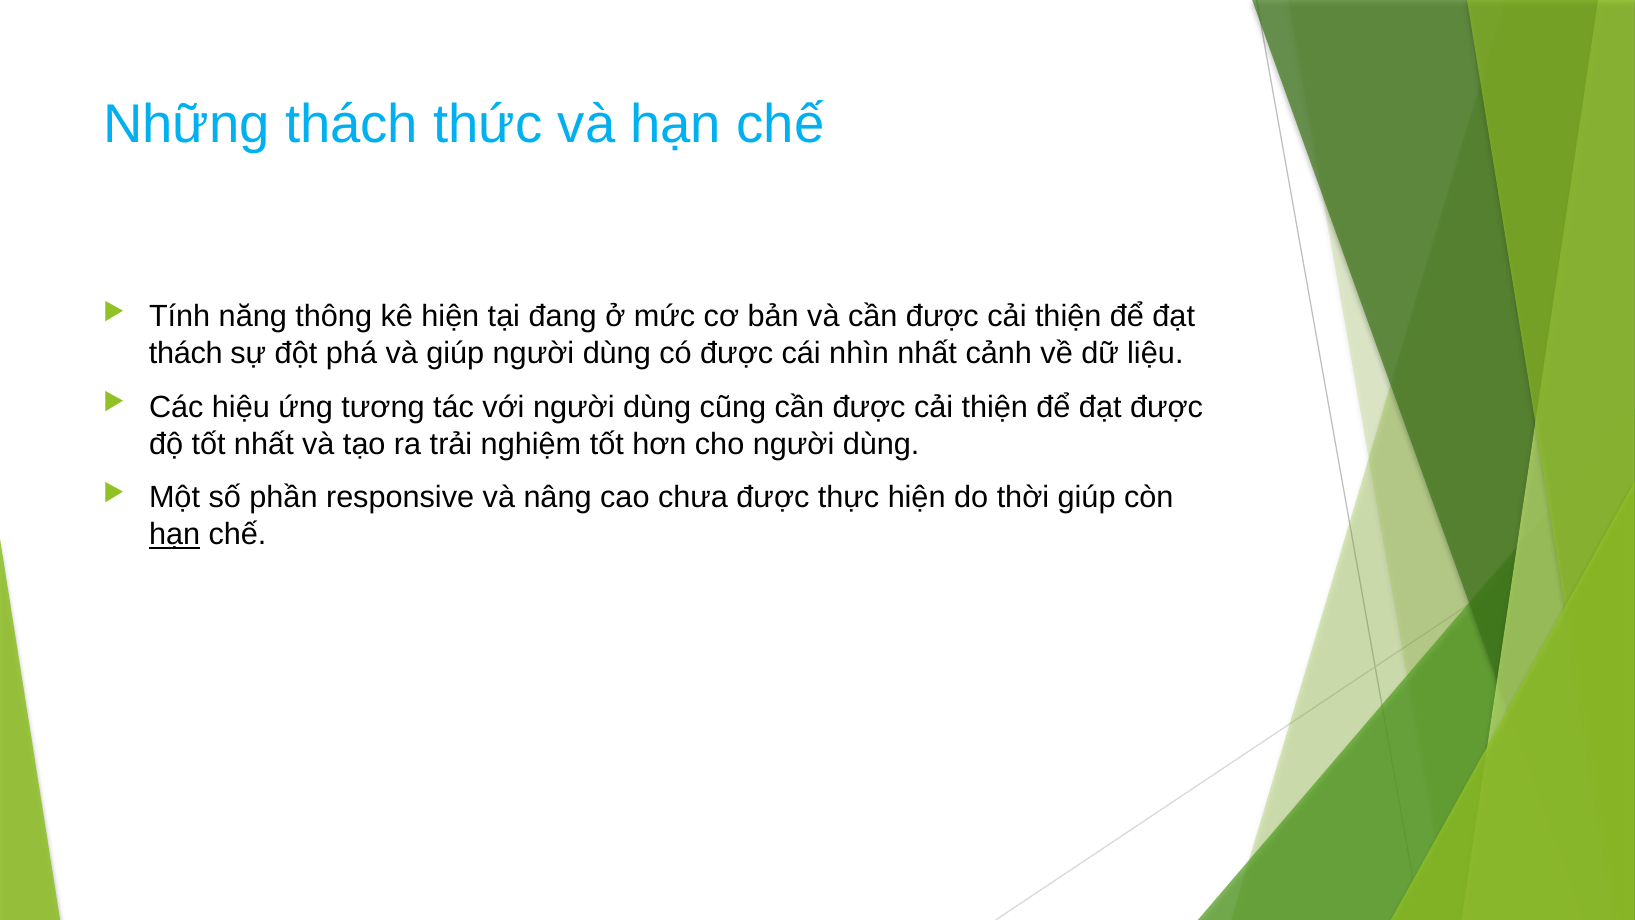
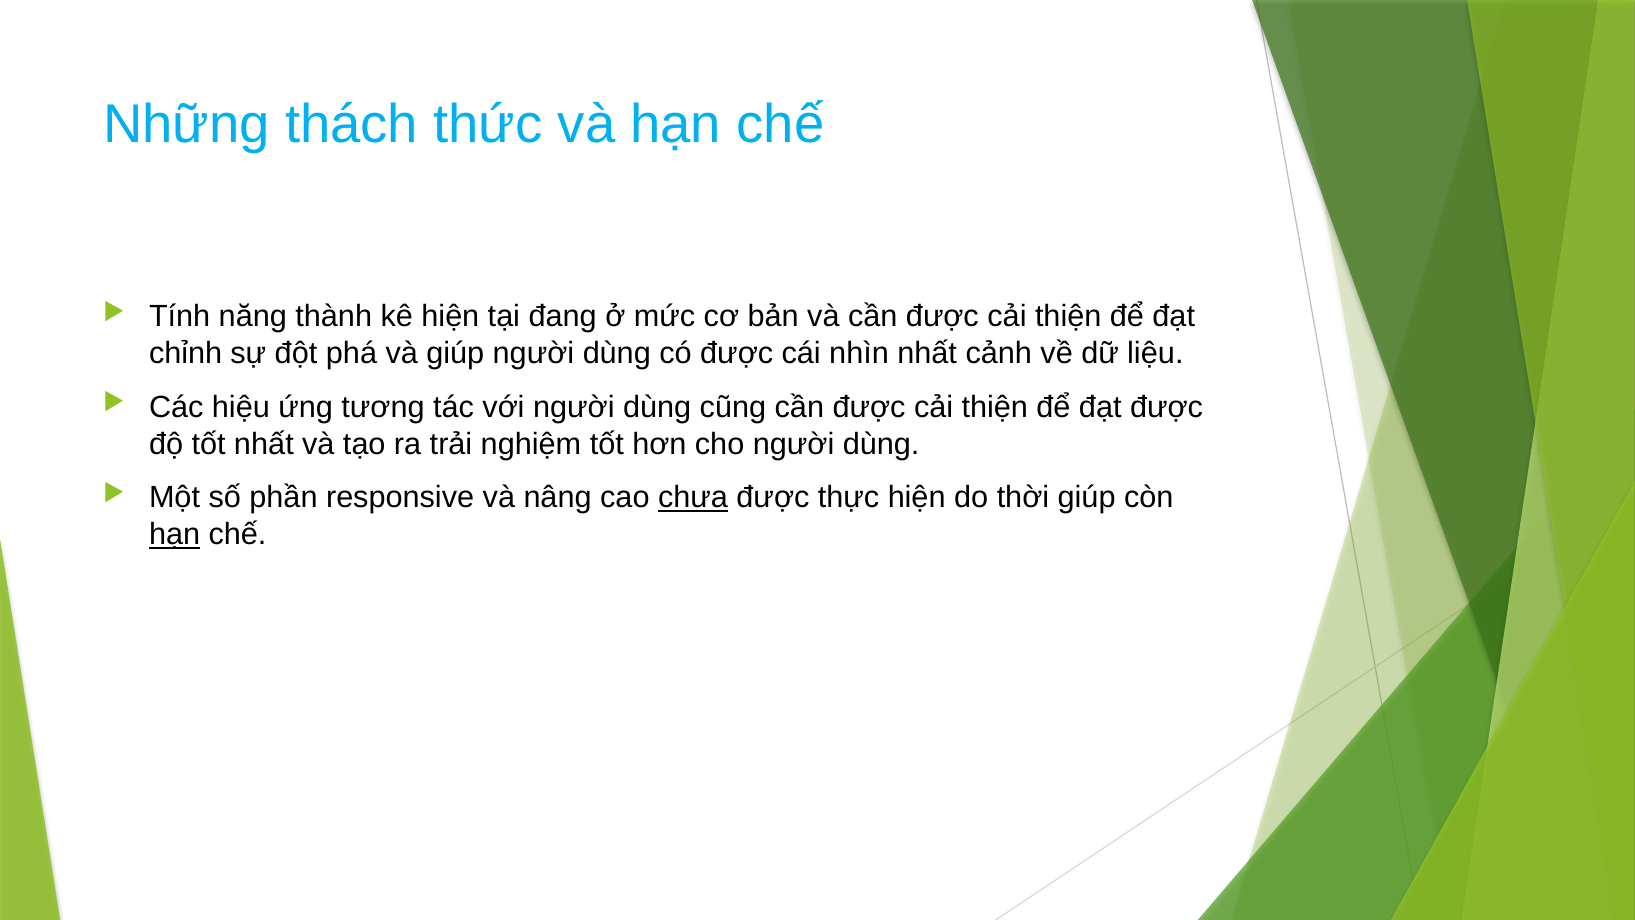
thông: thông -> thành (334, 316)
thách: thách -> chỉnh (186, 353)
chưa underline: none -> present (693, 498)
